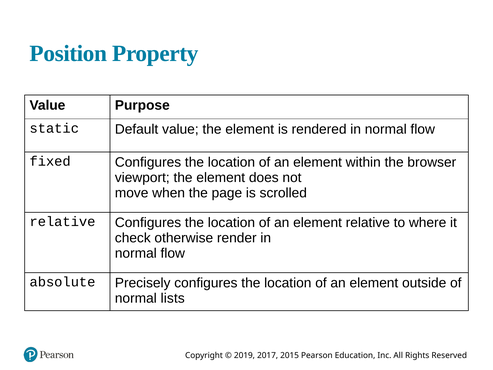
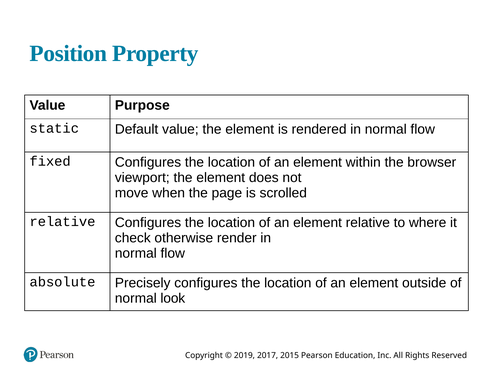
lists: lists -> look (173, 298)
